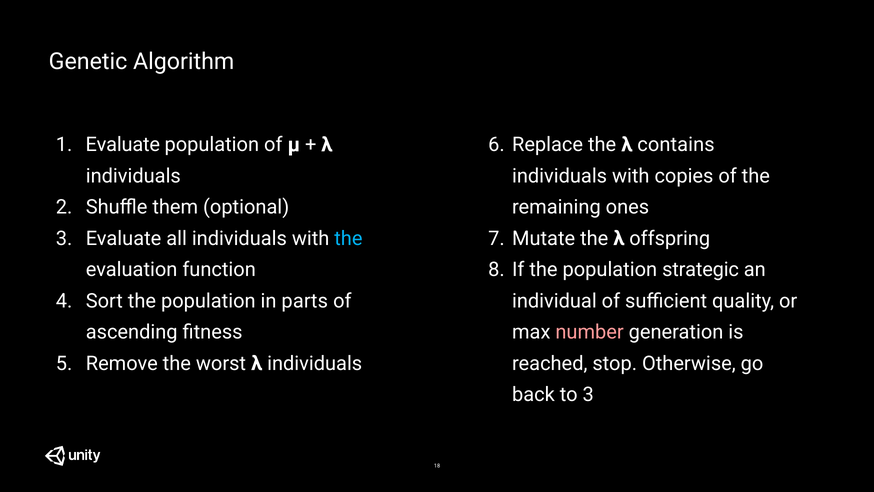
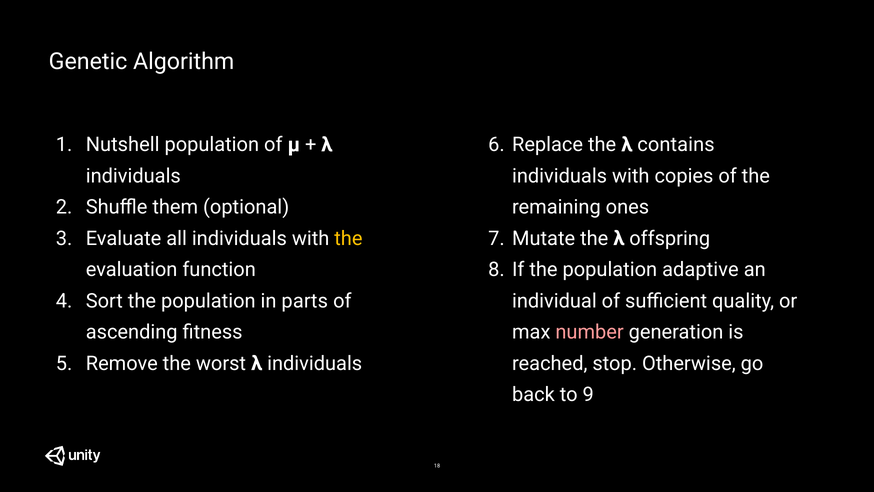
Evaluate: Evaluate -> Nutshell (123, 145)
the colour: light blue -> yellow (348, 238)
strategic: strategic -> adaptive (700, 270)
to 3: 3 -> 9 (588, 394)
